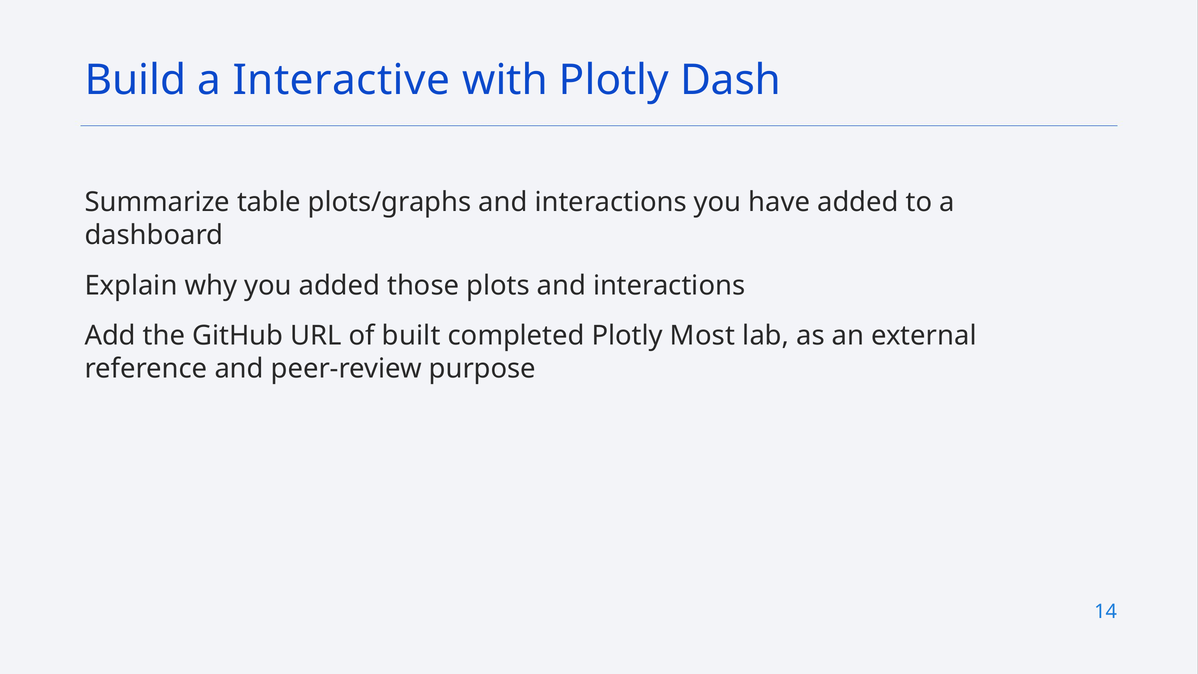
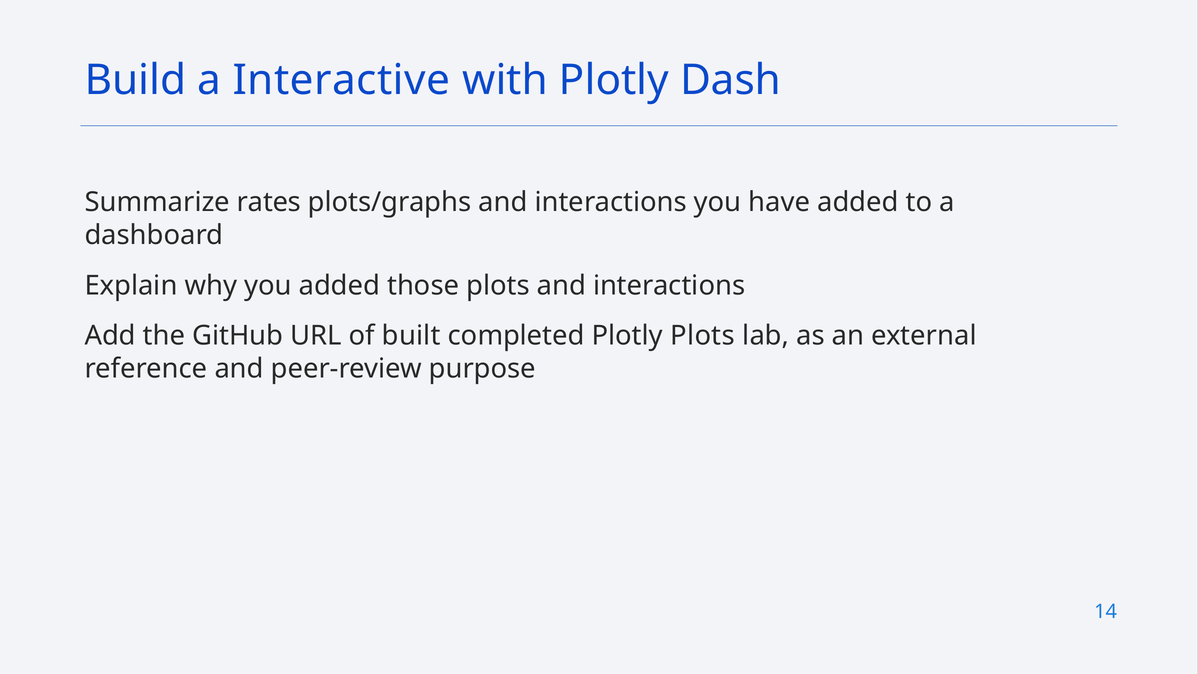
table: table -> rates (269, 202)
Plotly Most: Most -> Plots (703, 336)
